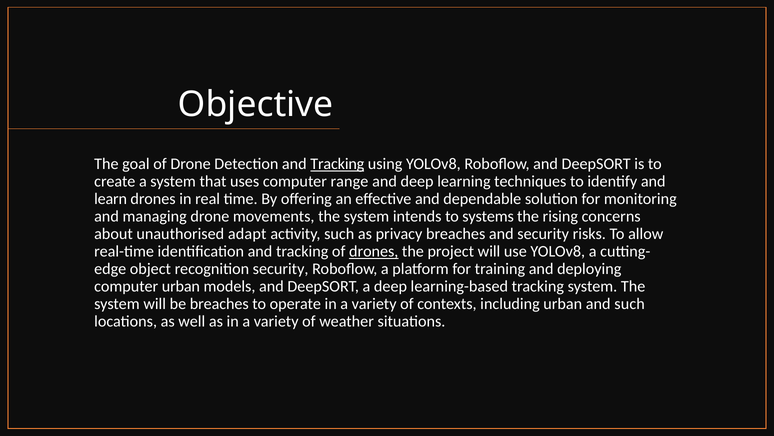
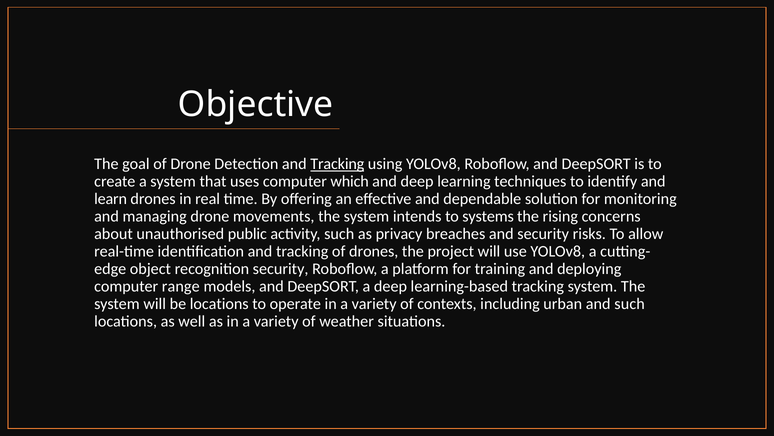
range: range -> which (350, 181)
adapt: adapt -> public (247, 234)
drones underline: present -> none (374, 251)
computer urban: urban -> range (181, 286)
be breaches: breaches -> locations (219, 303)
